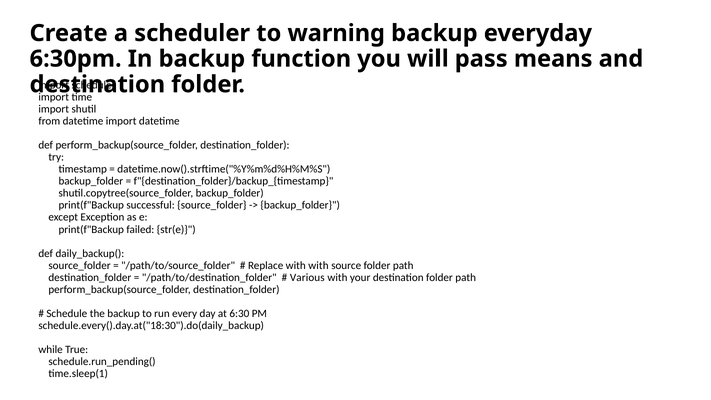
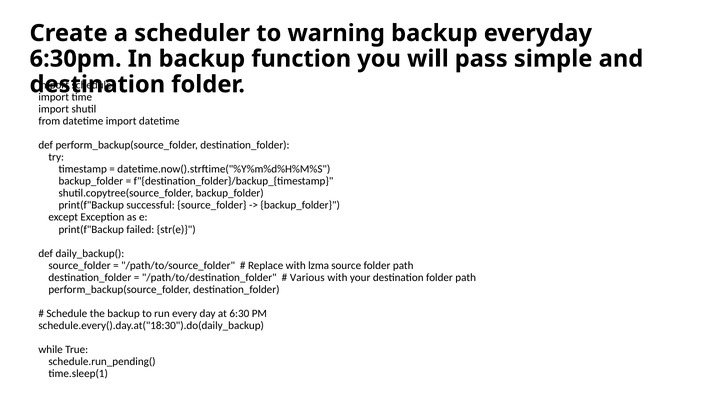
means: means -> simple (553, 59)
with with: with -> lzma (319, 265)
